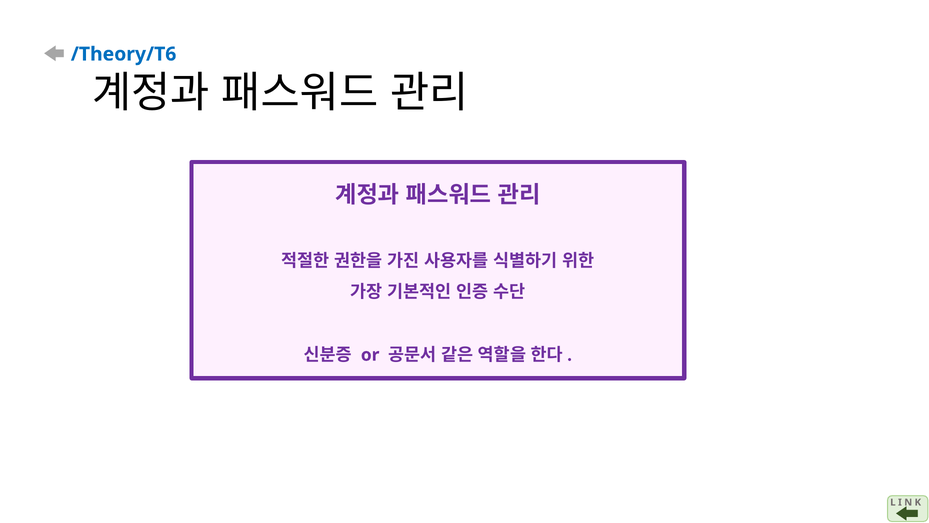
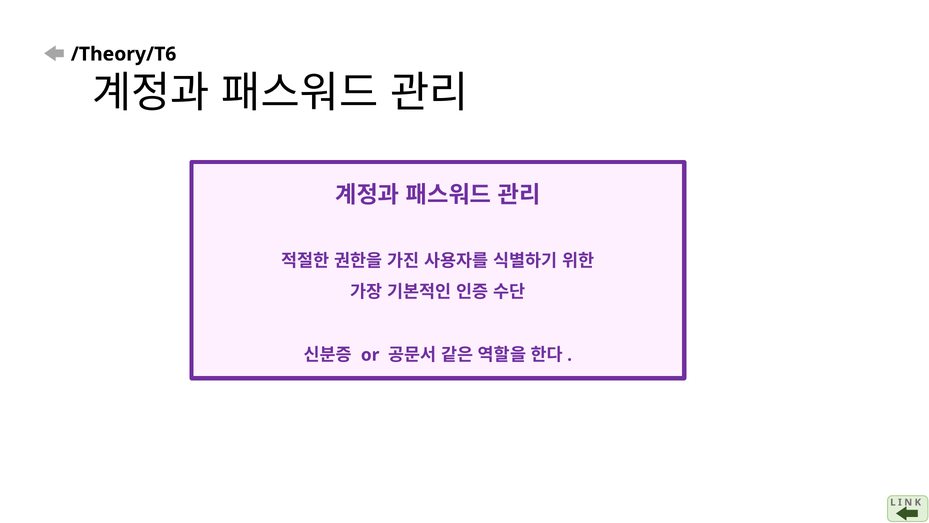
/Theory/T6 colour: blue -> black (124, 54)
